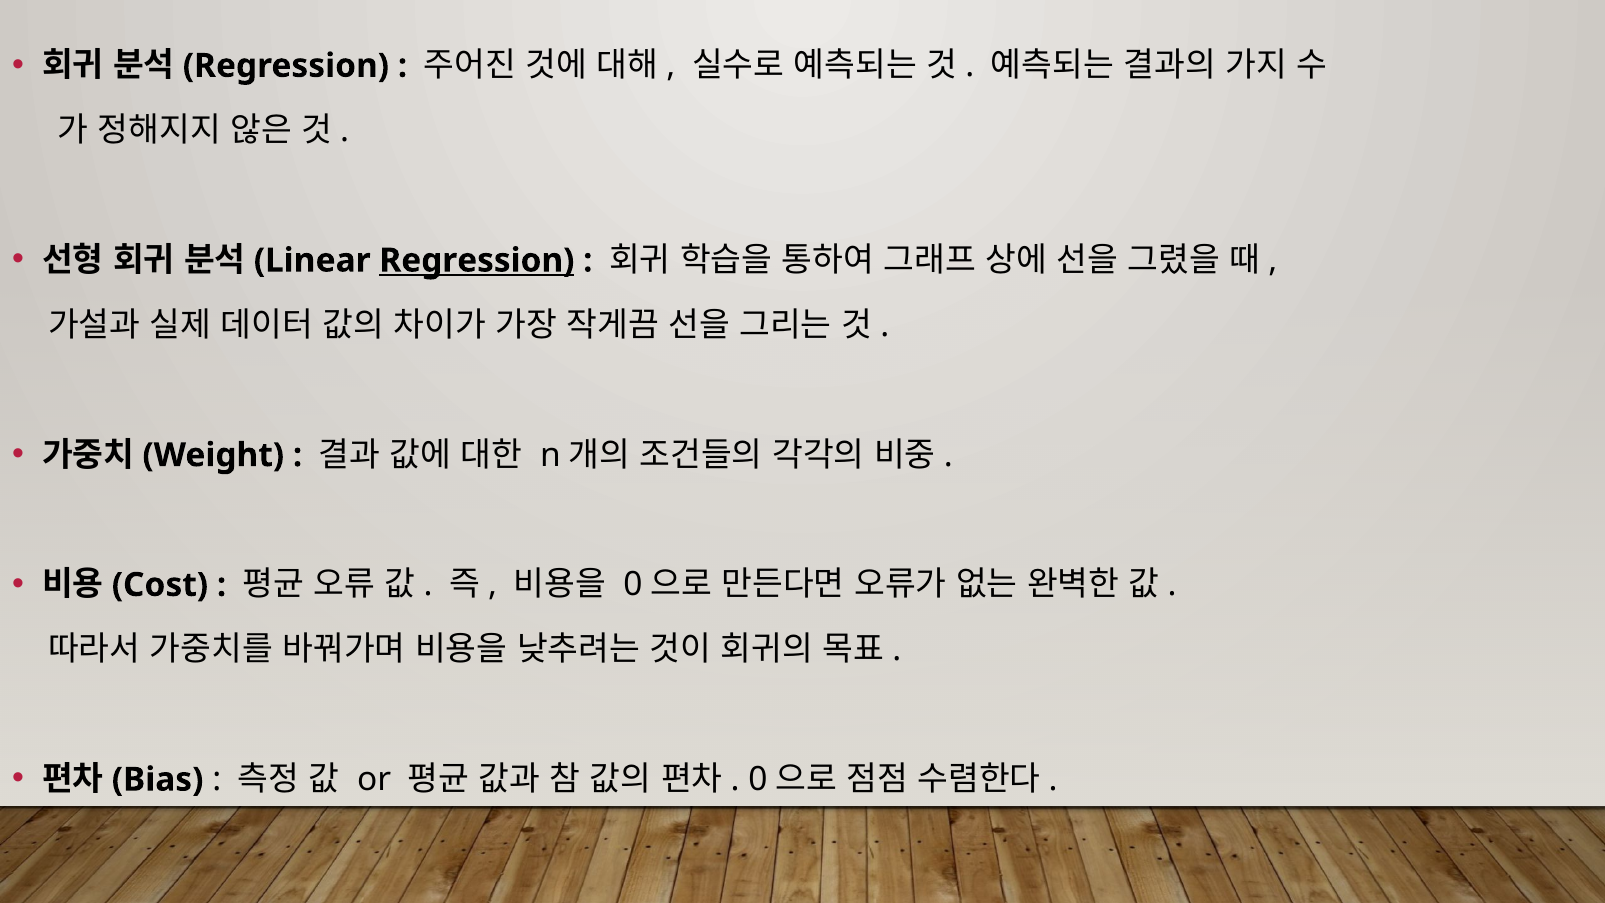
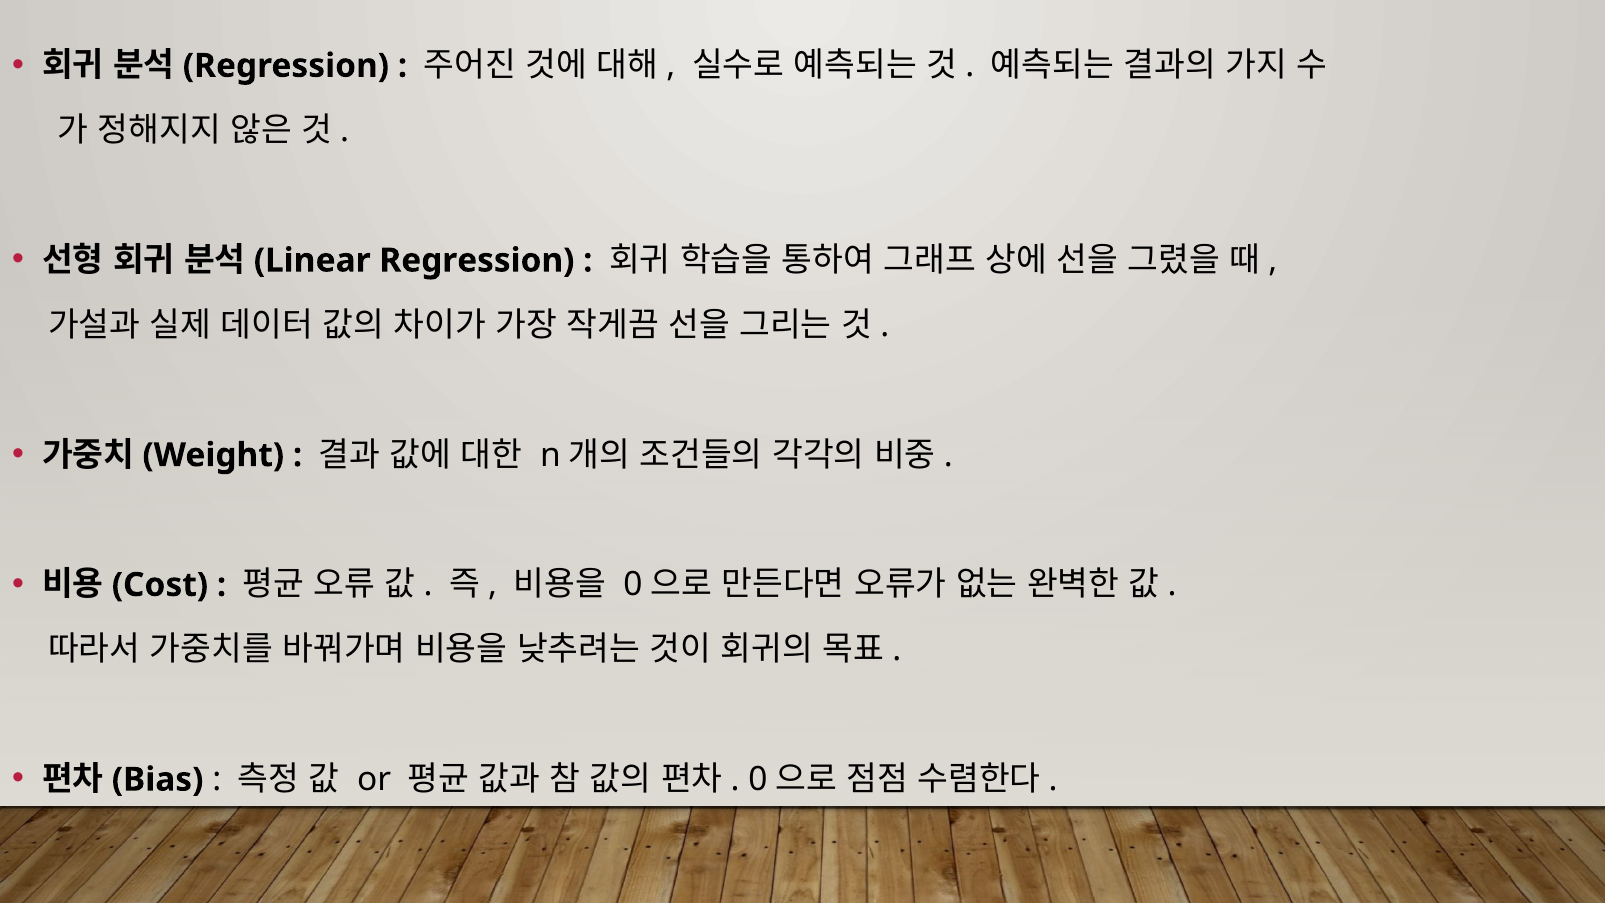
Regression underline: present -> none (477, 260)
